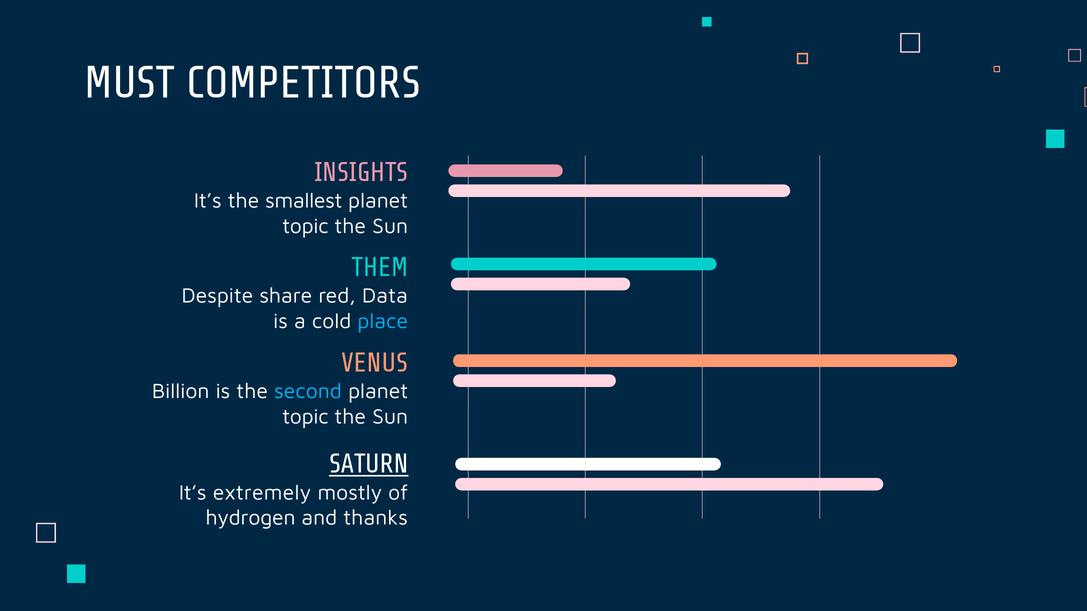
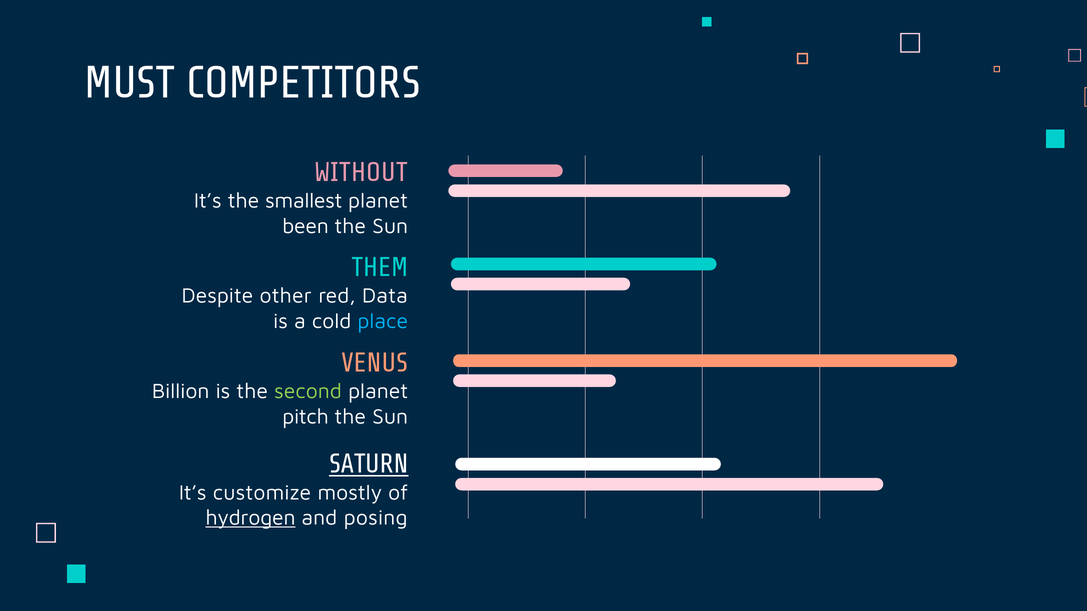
INSIGHTS: INSIGHTS -> WITHOUT (361, 172)
topic: topic -> been (306, 226)
share: share -> other (286, 296)
second colour: light blue -> light green (308, 392)
topic: topic -> pitch (306, 417)
extremely: extremely -> customize (262, 493)
hydrogen underline: none -> present (251, 518)
thanks: thanks -> posing (376, 518)
